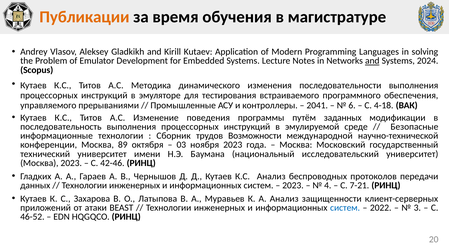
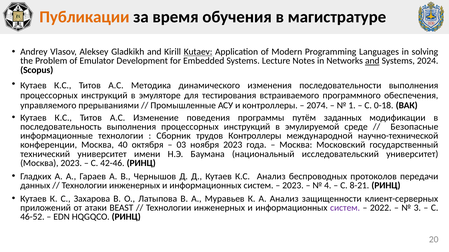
Kutaev underline: none -> present (198, 52)
2041: 2041 -> 2074 (317, 106)
6: 6 -> 1 (352, 106)
4-18: 4-18 -> 0-18 (384, 106)
трудов Возможности: Возможности -> Контроллеры (255, 136)
89: 89 -> 40 (123, 145)
7-21: 7-21 -> 8-21 (359, 186)
систем colour: blue -> purple (345, 208)
